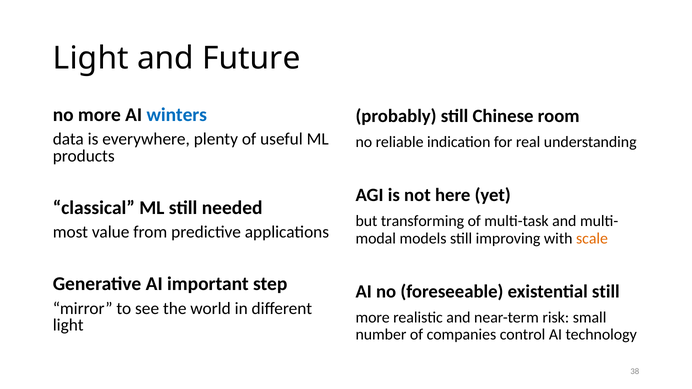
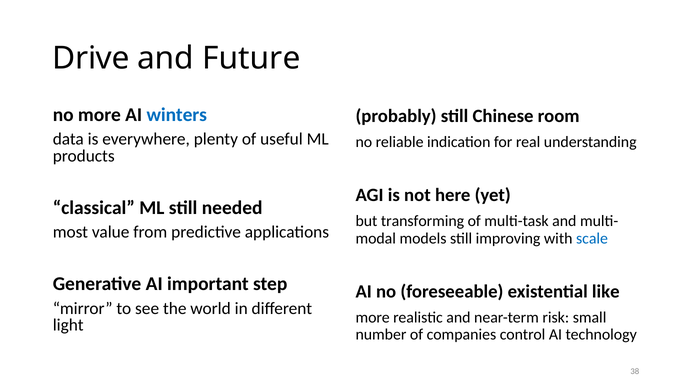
Light: Light -> Drive (91, 58)
scale colour: orange -> blue (592, 238)
existential still: still -> like (606, 292)
